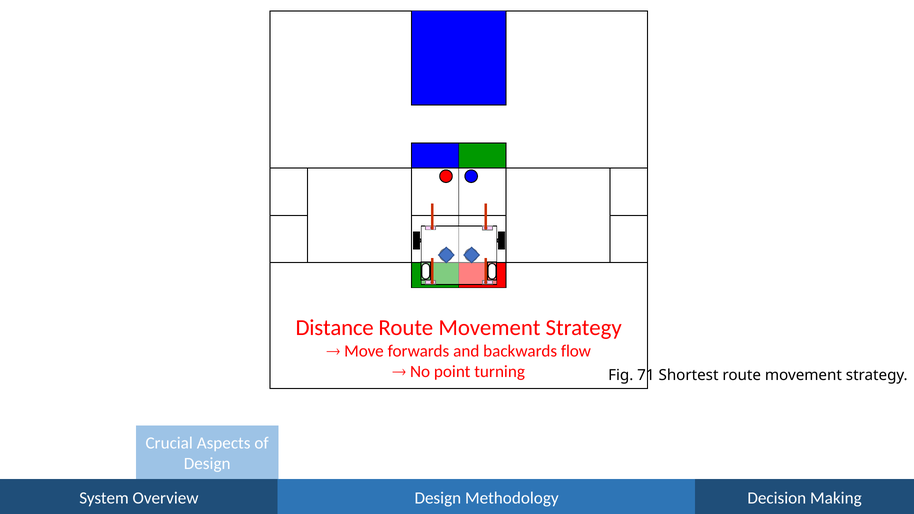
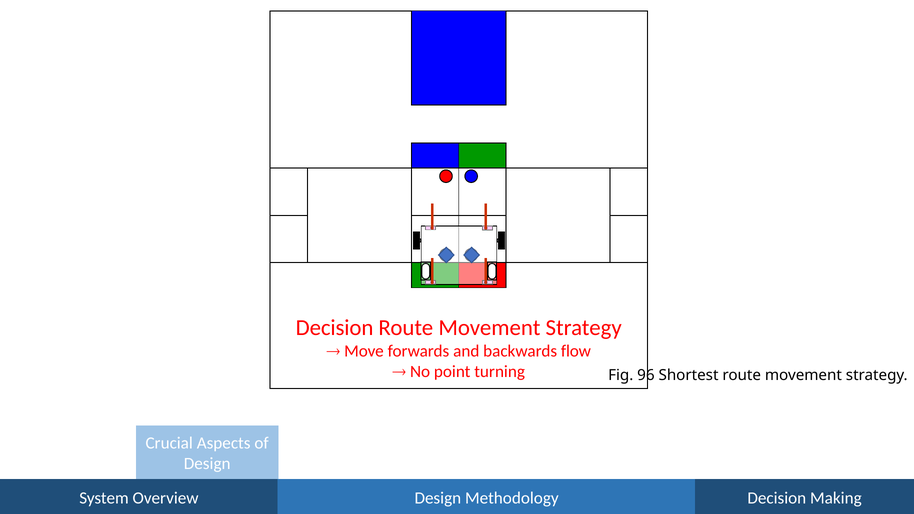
Distance: Distance -> Decision (335, 328)
71: 71 -> 96 (646, 376)
